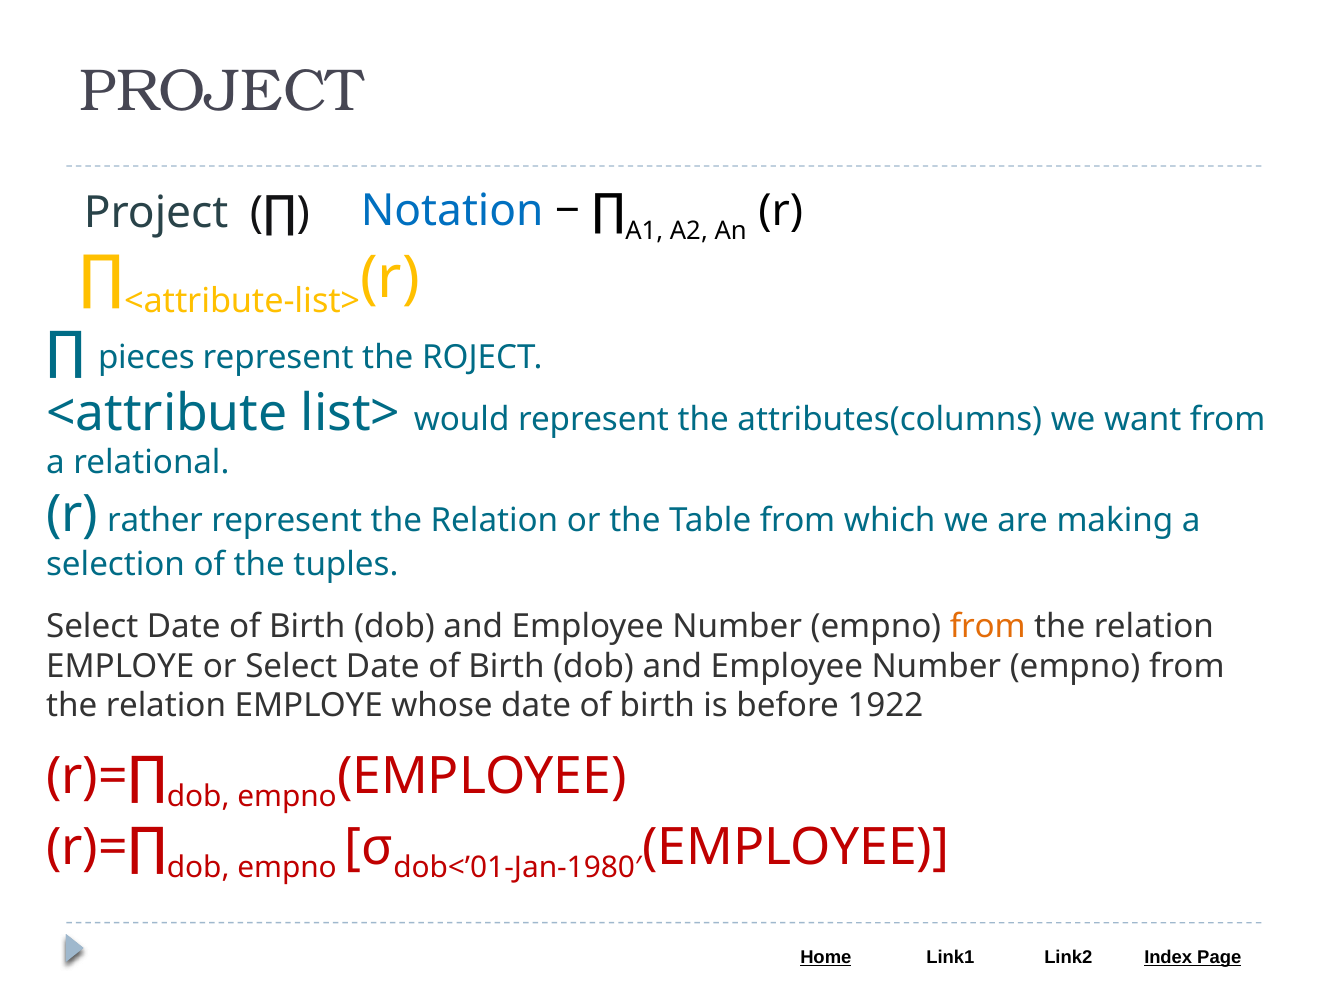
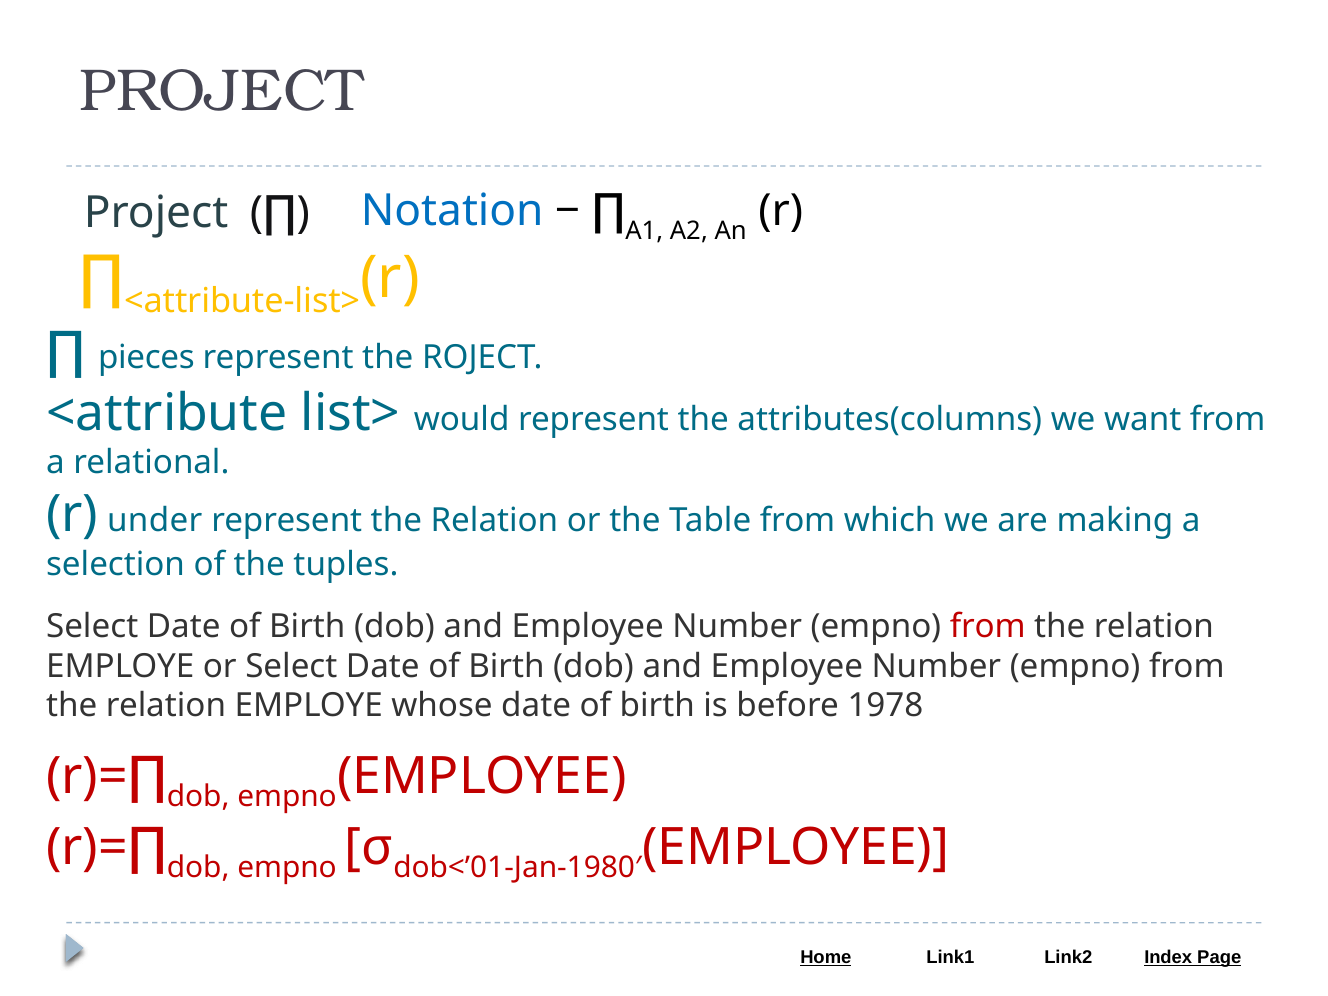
rather: rather -> under (155, 521)
from colour: orange -> red (988, 626)
1922: 1922 -> 1978 (885, 706)
